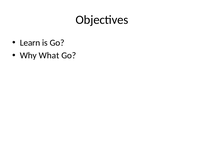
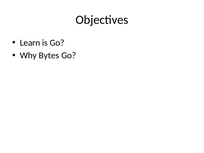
What: What -> Bytes (49, 55)
